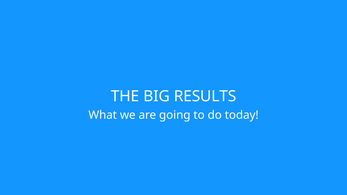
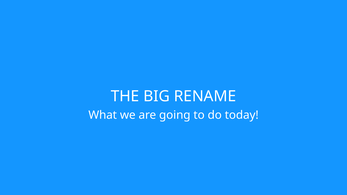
RESULTS: RESULTS -> RENAME (205, 96)
